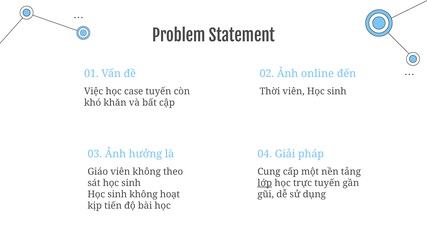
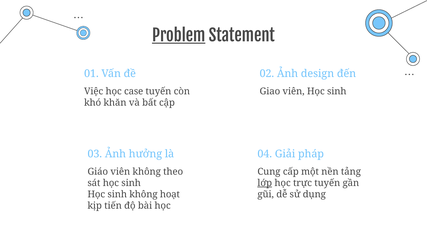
Problem underline: none -> present (179, 36)
online: online -> design (318, 74)
Thời: Thời -> Giao (270, 91)
